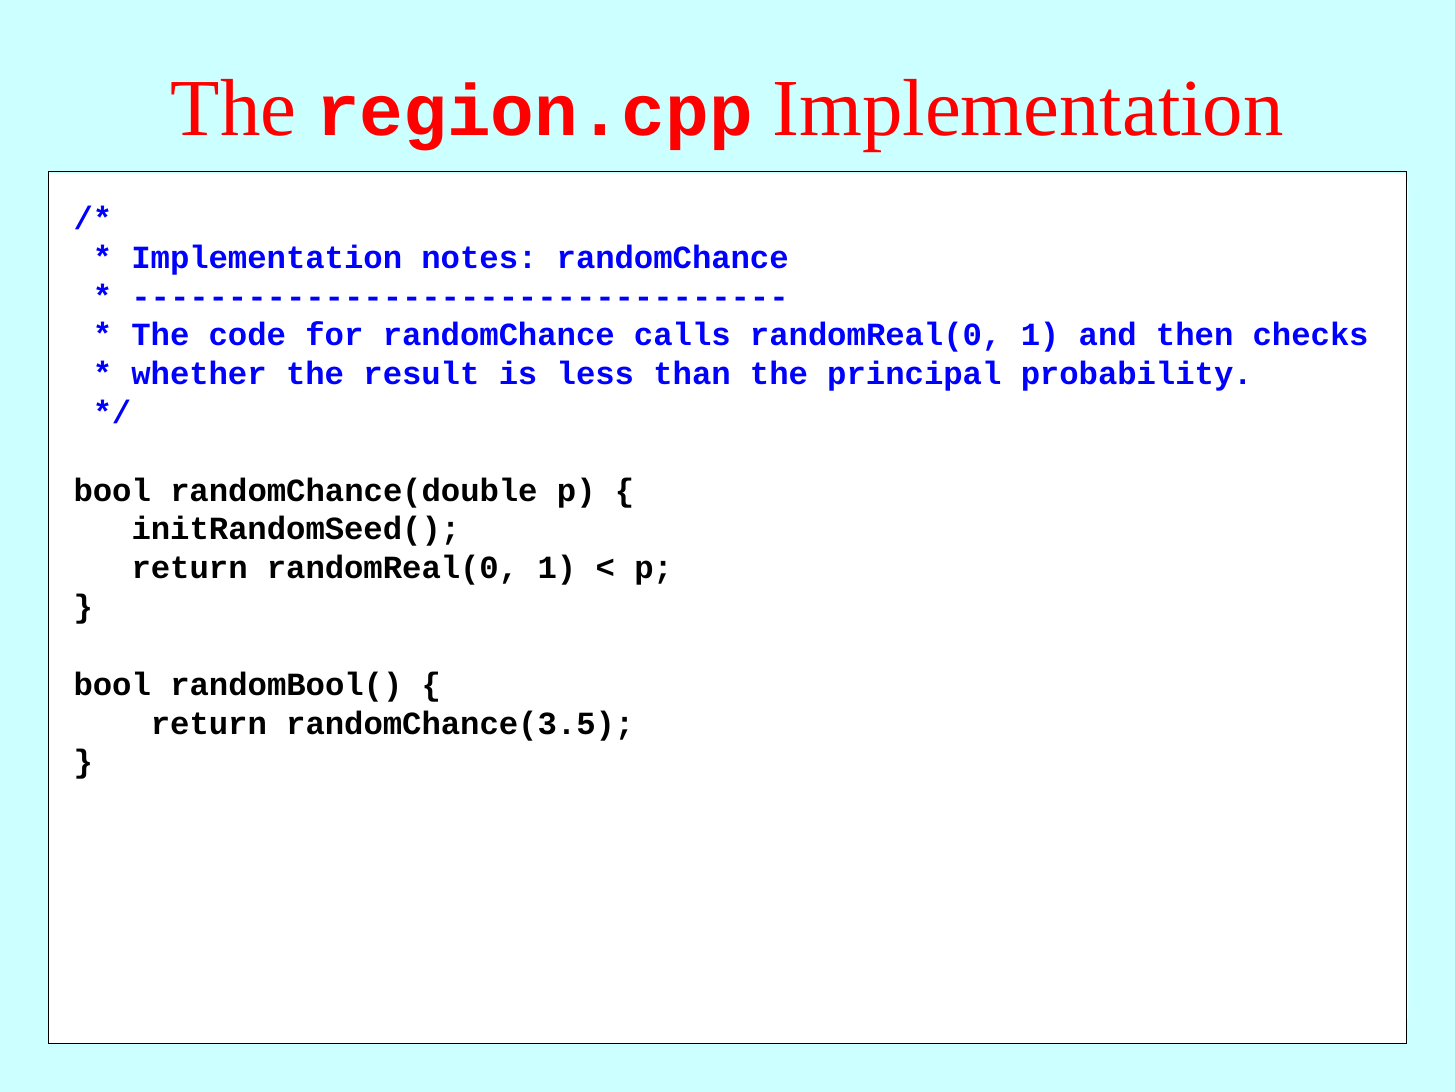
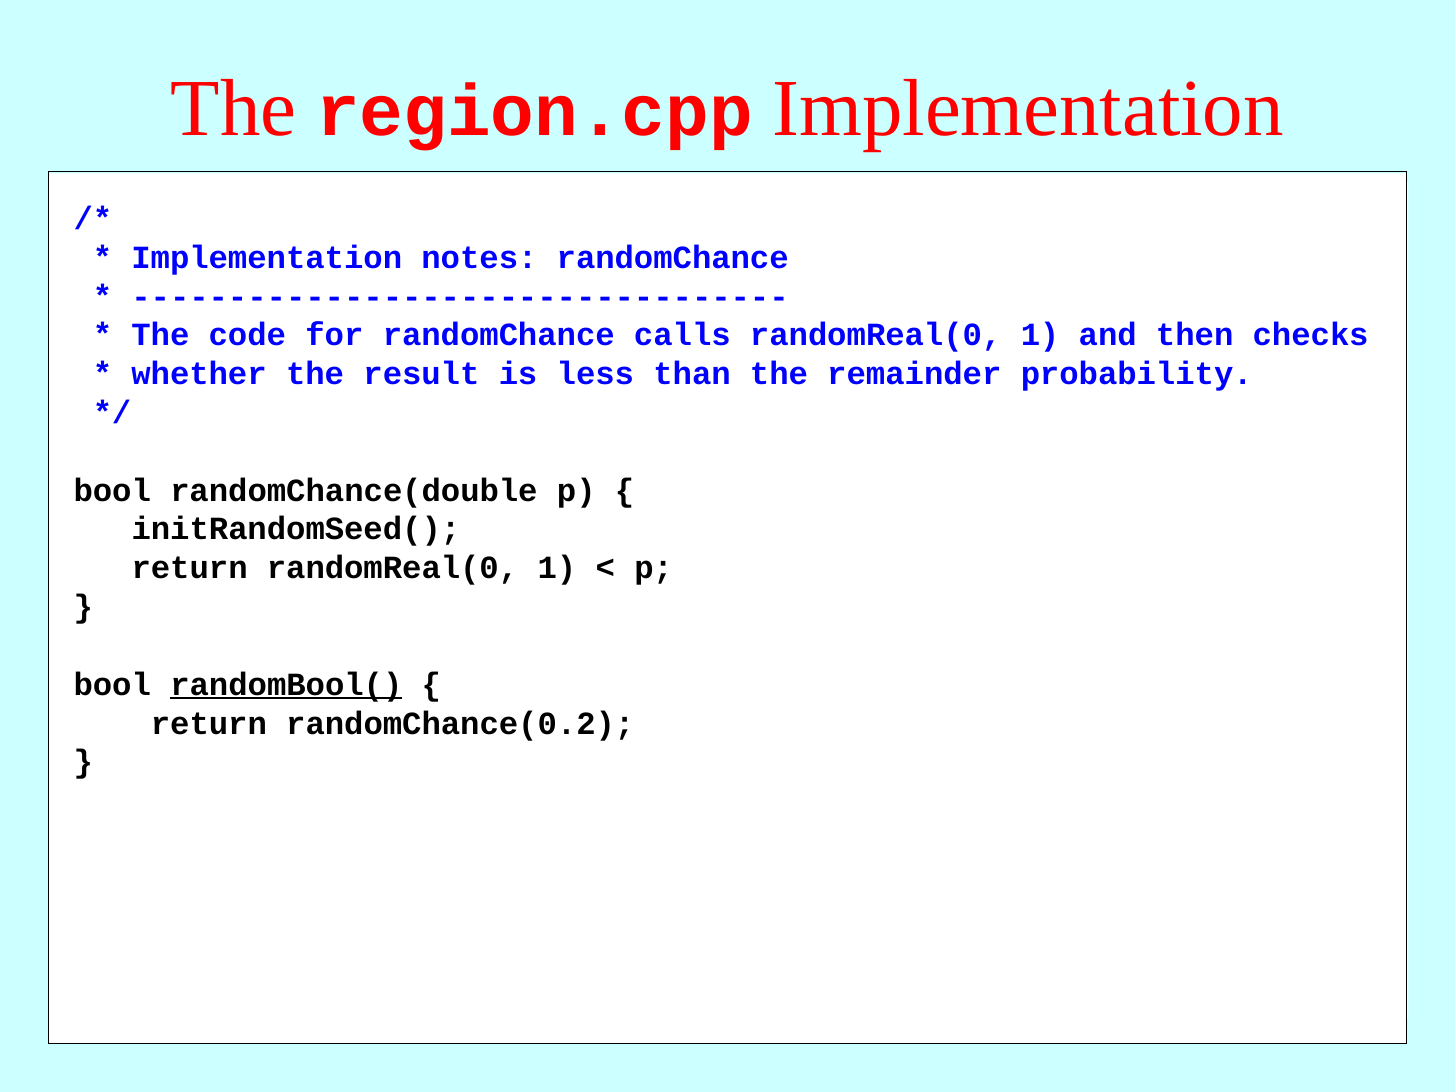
principal: principal -> remainder (914, 374)
randomBool( underline: none -> present (286, 684)
randomChance(3.5: randomChance(3.5 -> randomChance(0.2 (460, 723)
